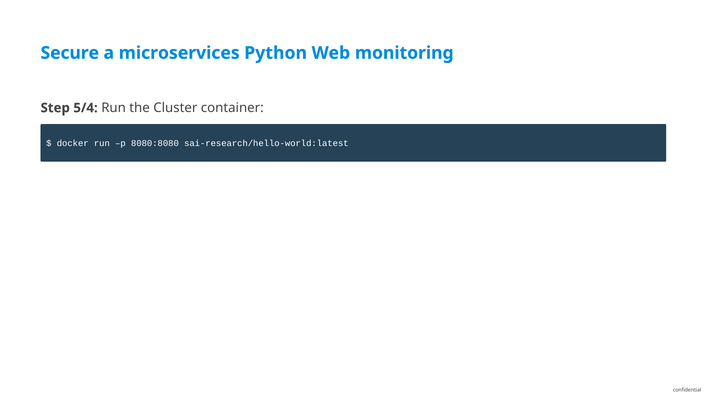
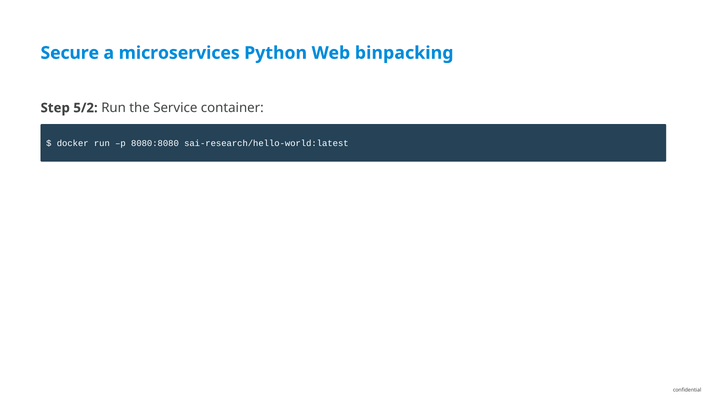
monitoring: monitoring -> binpacking (404, 53)
5/4: 5/4 -> 5/2 (86, 108)
Cluster: Cluster -> Service (175, 108)
